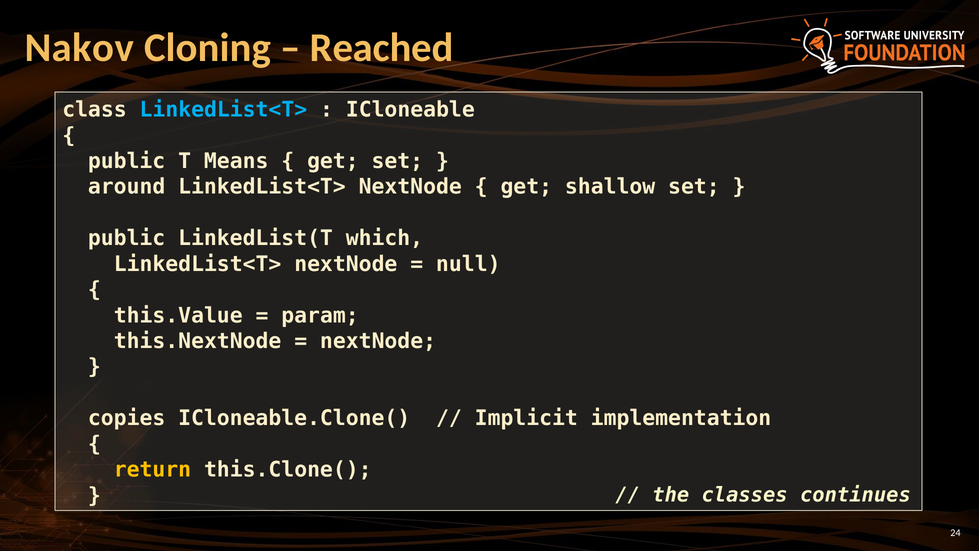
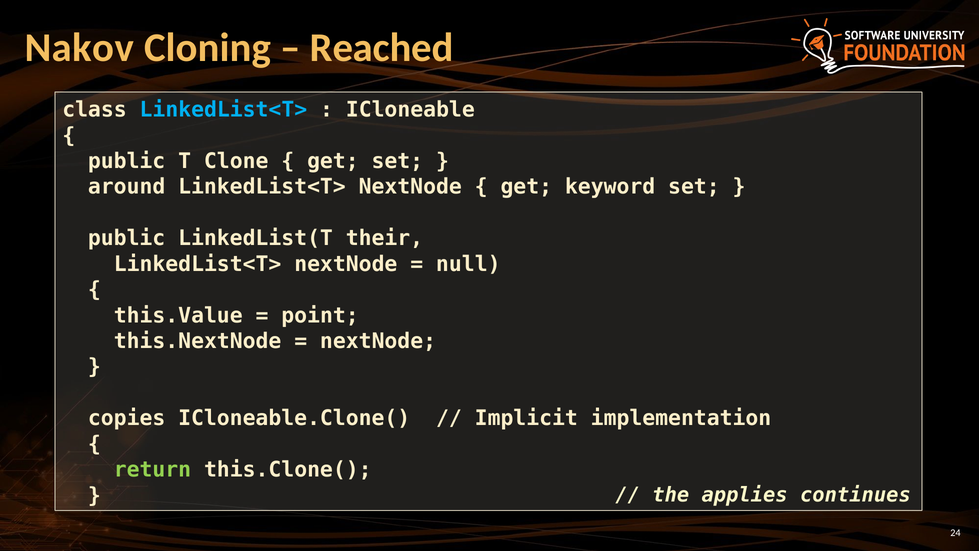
Means: Means -> Clone (236, 161)
shallow: shallow -> keyword (610, 187)
which: which -> their (384, 238)
param: param -> point (320, 315)
return colour: yellow -> light green (152, 470)
classes: classes -> applies (745, 495)
